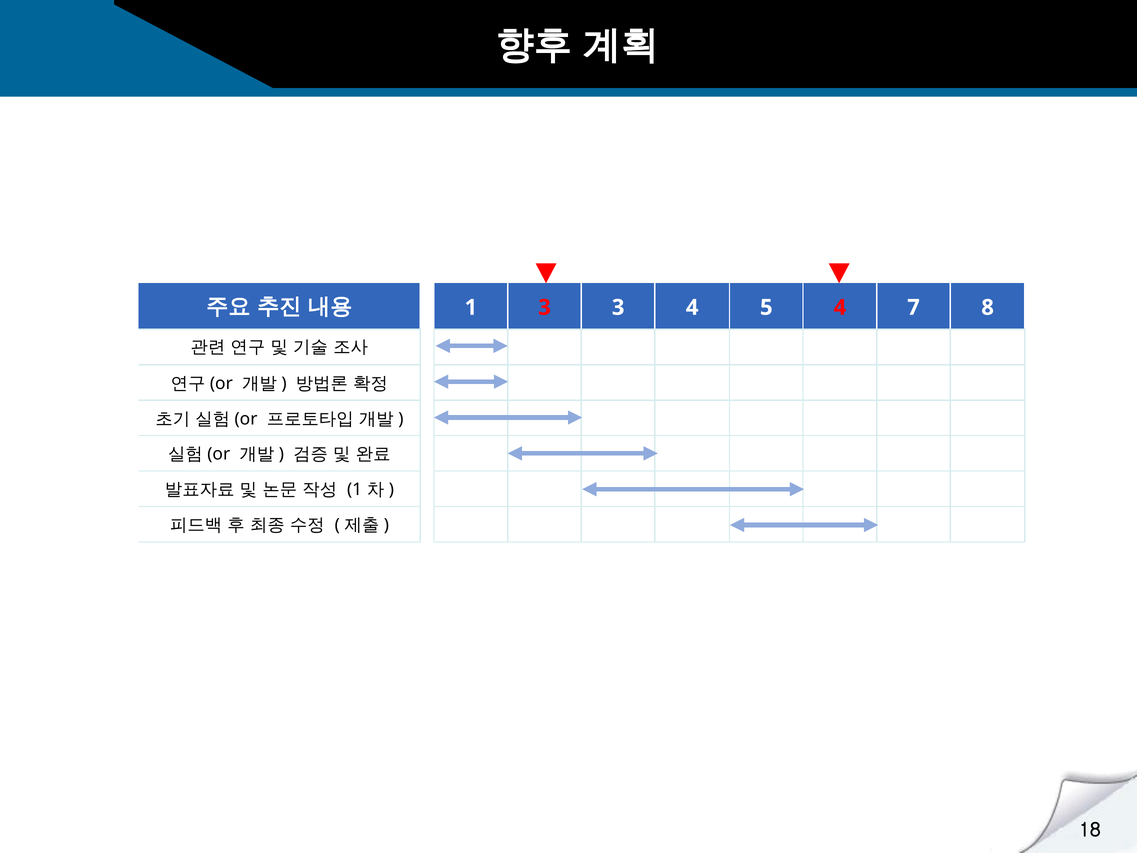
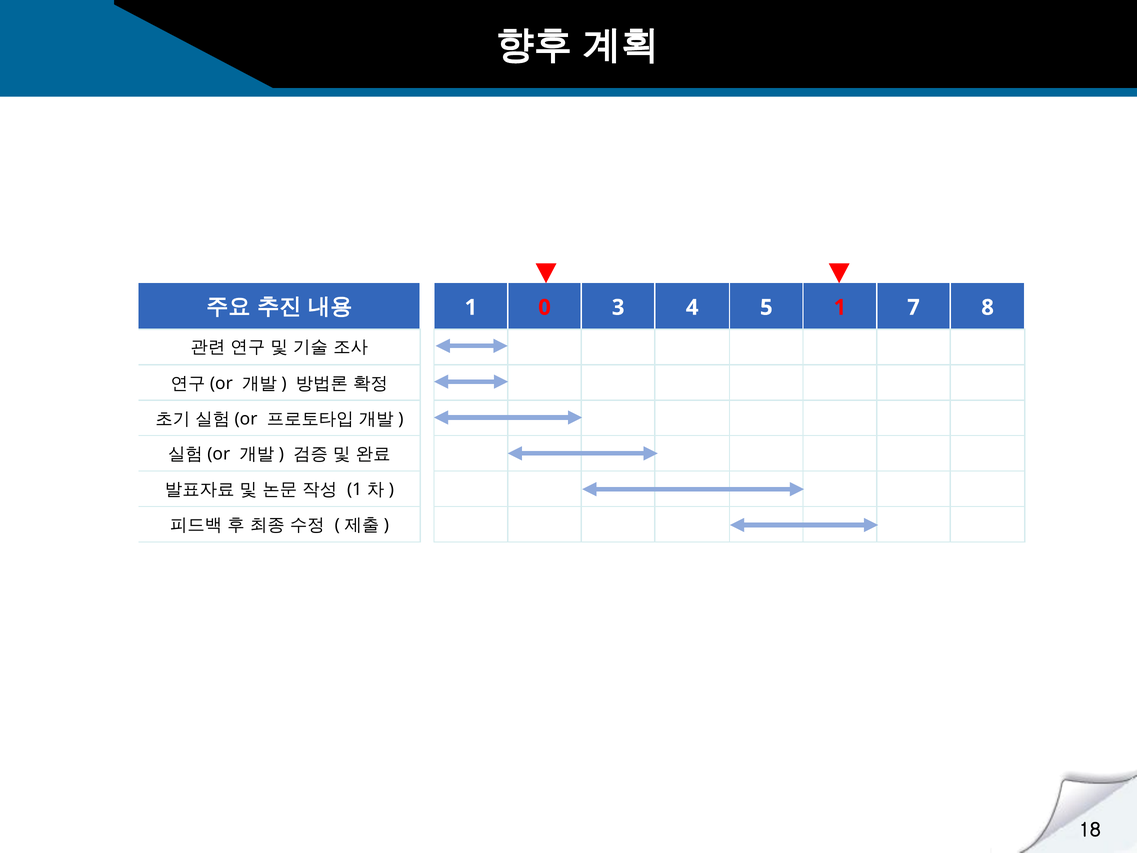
1 3: 3 -> 0 (545, 307)
5 4: 4 -> 1 (840, 307)
